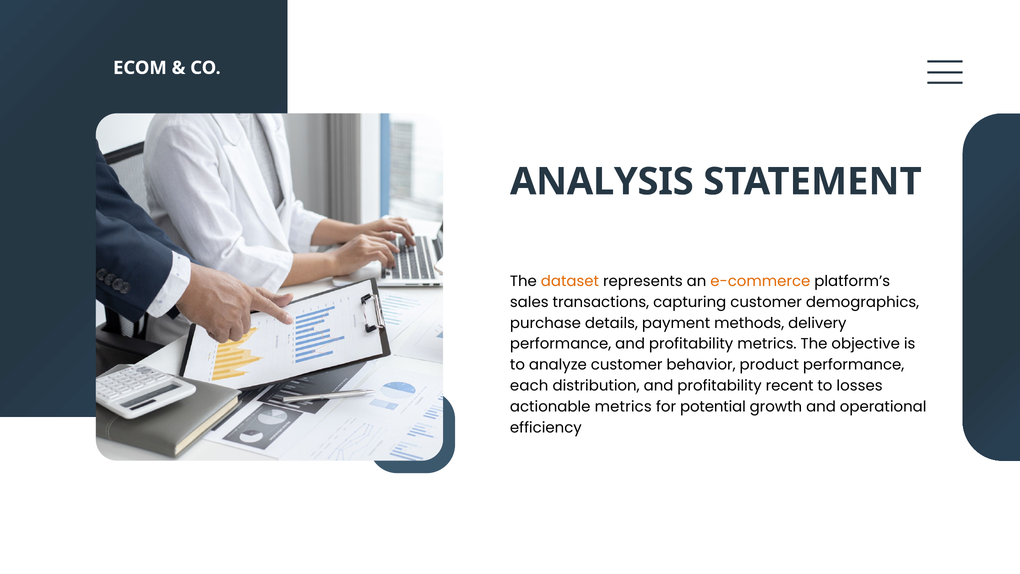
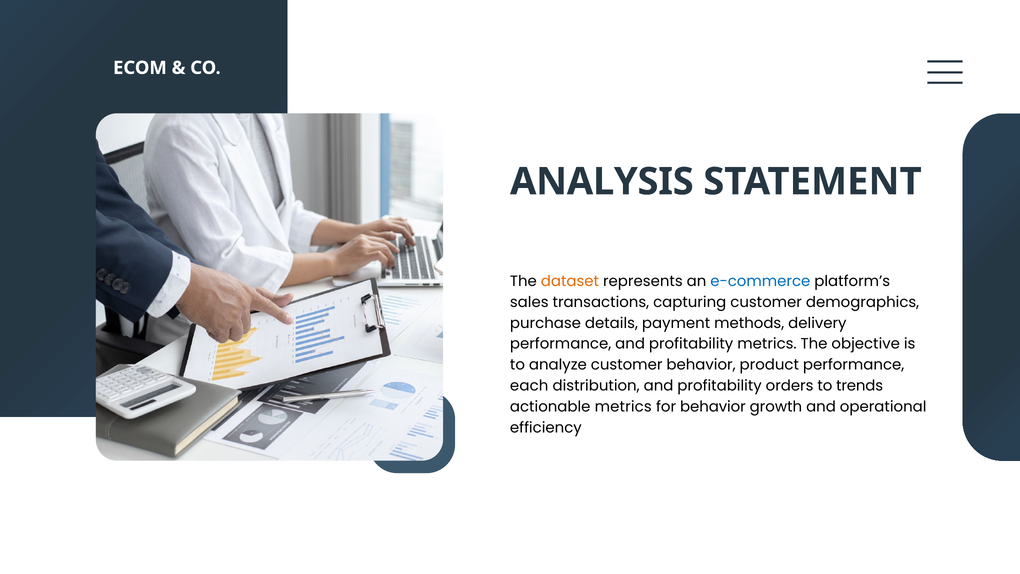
e-commerce colour: orange -> blue (760, 281)
recent: recent -> orders (790, 386)
losses: losses -> trends (860, 386)
for potential: potential -> behavior (713, 407)
